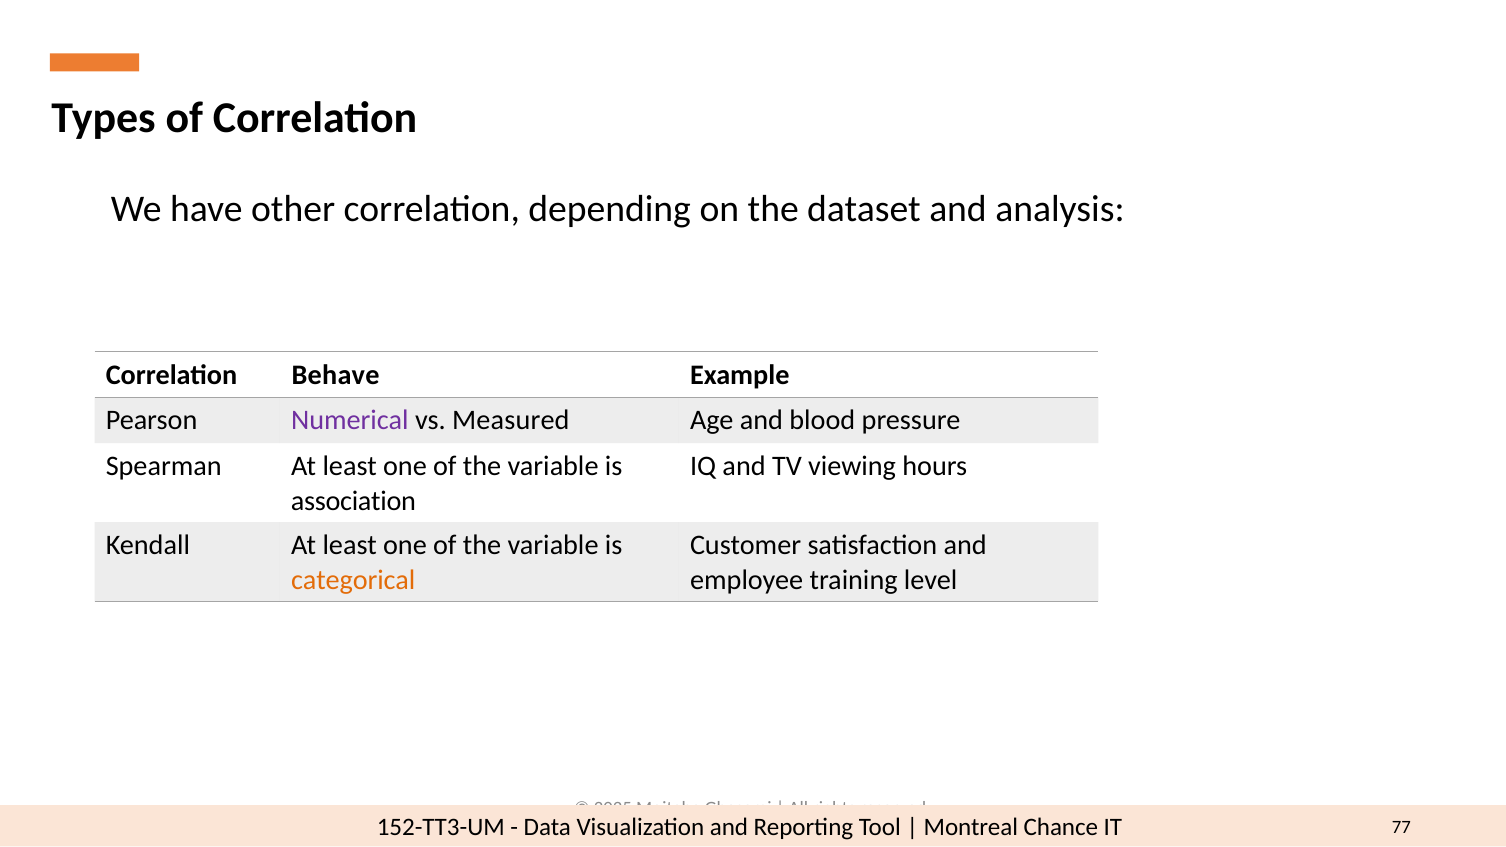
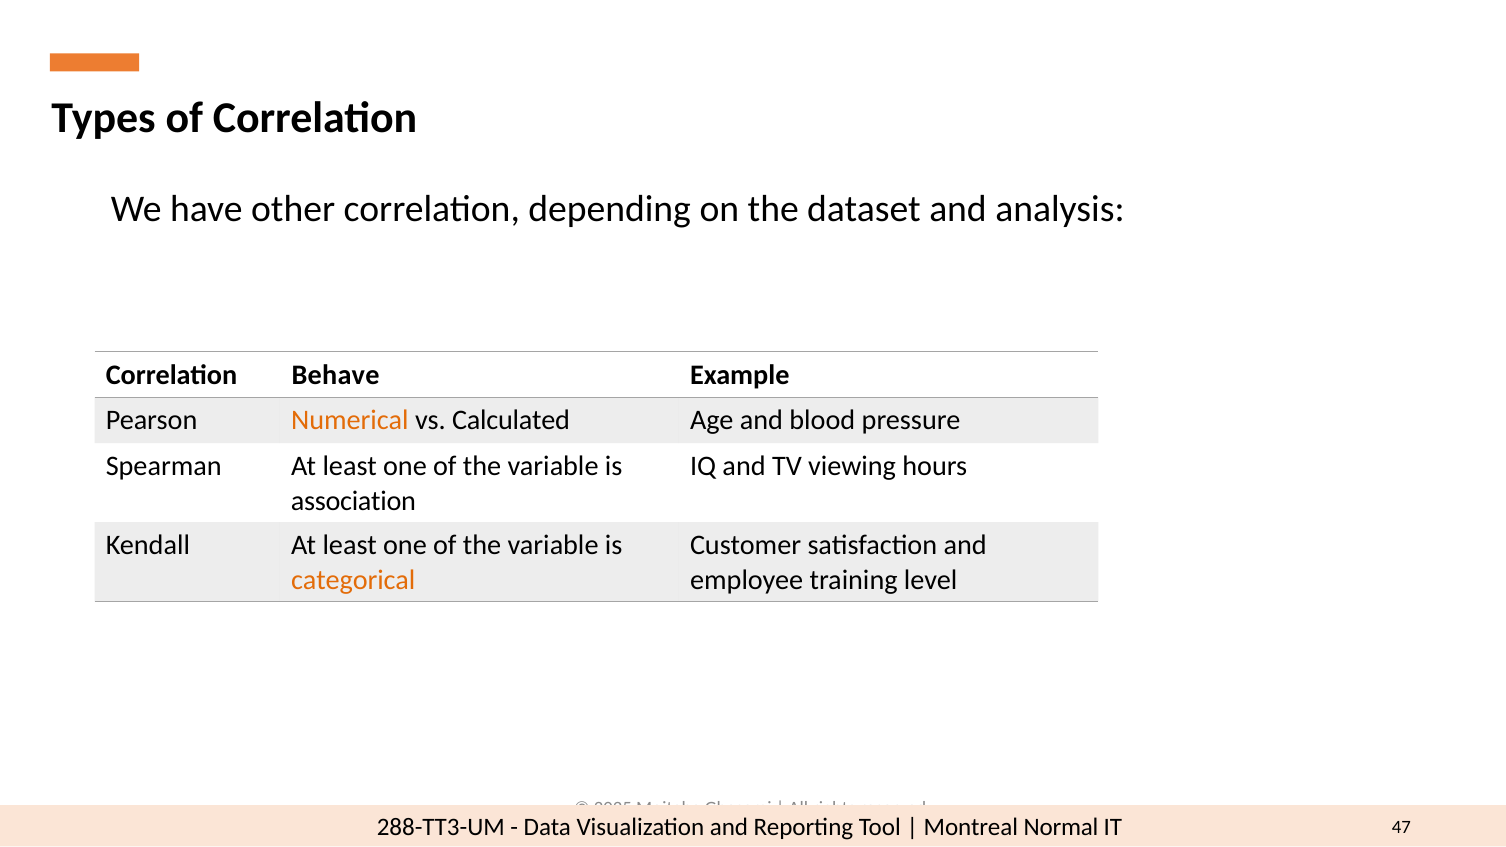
Numerical colour: purple -> orange (350, 421)
Measured: Measured -> Calculated (511, 421)
152-TT3-UM: 152-TT3-UM -> 288-TT3-UM (441, 828)
Chance: Chance -> Normal (1061, 828)
77: 77 -> 47 (1401, 827)
